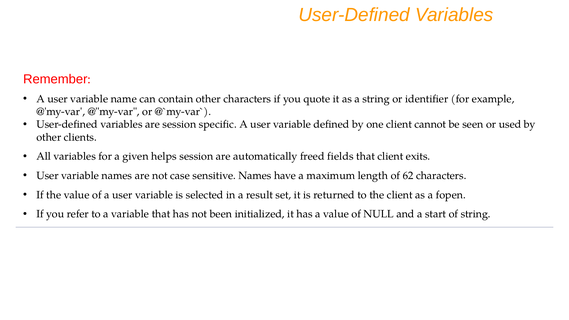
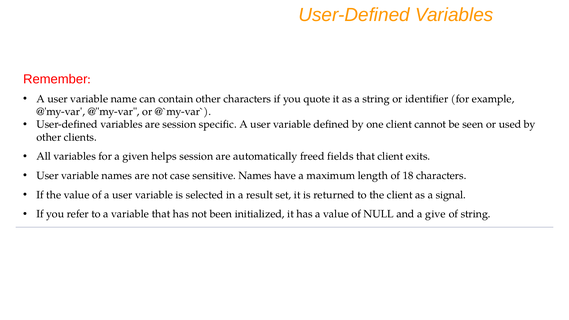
62: 62 -> 18 (408, 176)
fopen: fopen -> signal (451, 195)
start: start -> give (436, 214)
